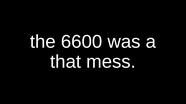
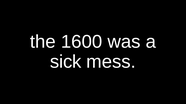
6600: 6600 -> 1600 (82, 42)
that: that -> sick (66, 62)
